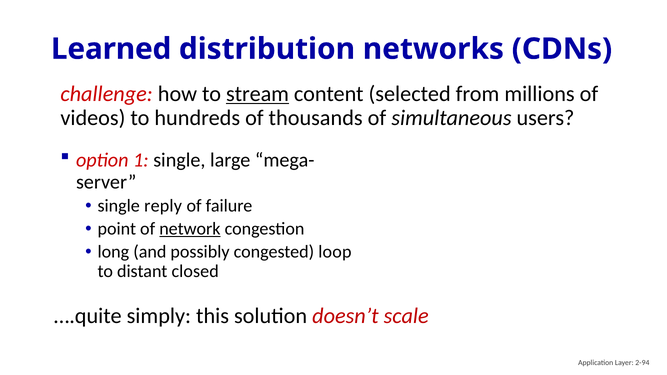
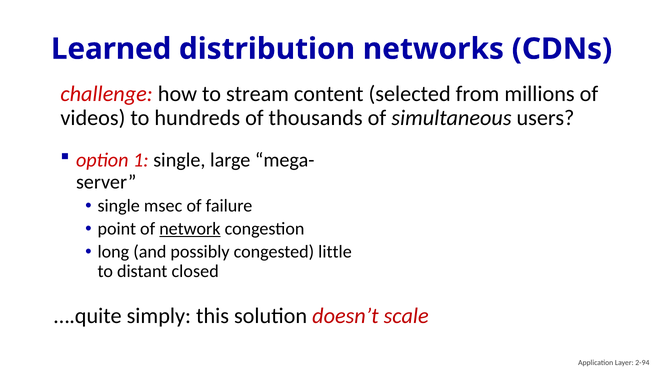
stream underline: present -> none (258, 94)
reply: reply -> msec (163, 206)
loop: loop -> little (335, 252)
